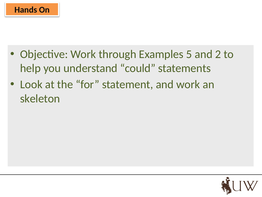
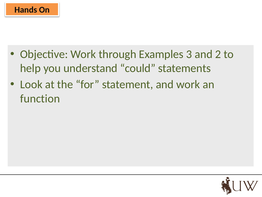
5: 5 -> 3 (189, 54)
skeleton: skeleton -> function (40, 98)
